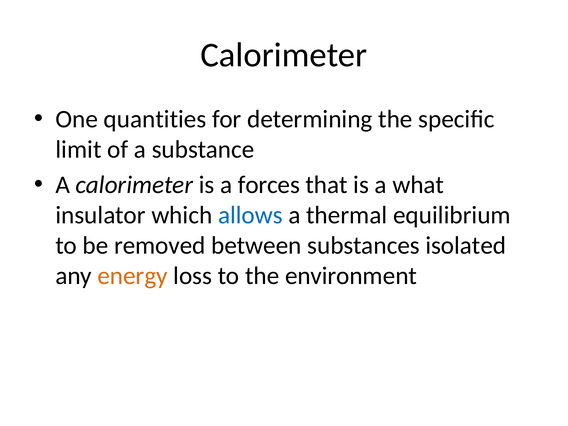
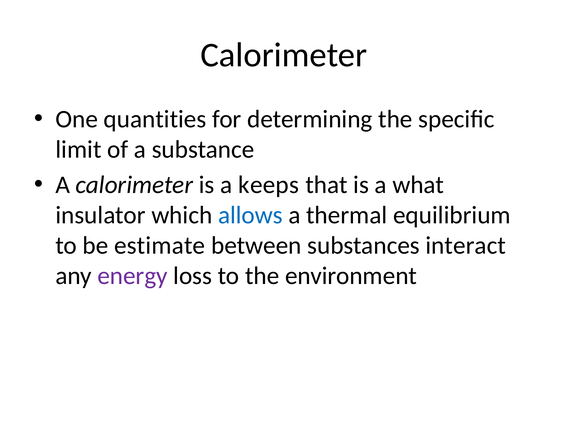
forces: forces -> keeps (269, 185)
removed: removed -> estimate (160, 245)
isolated: isolated -> interact (466, 245)
energy colour: orange -> purple (132, 276)
